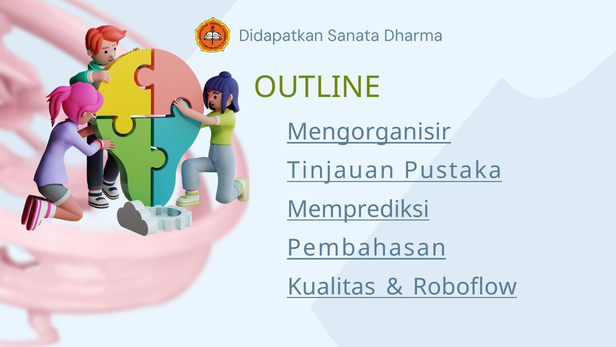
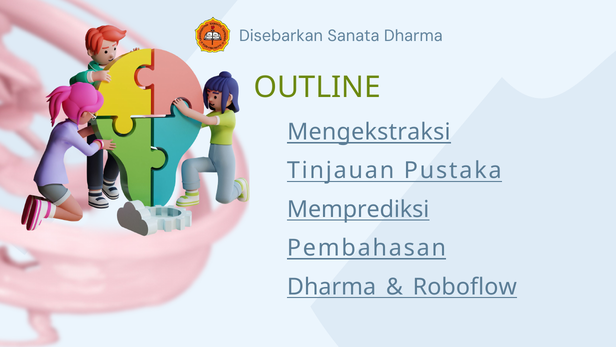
Didapatkan: Didapatkan -> Disebarkan (281, 36)
Mengorganisir: Mengorganisir -> Mengekstraksi (369, 132)
Kualitas: Kualitas -> Dharma (332, 286)
